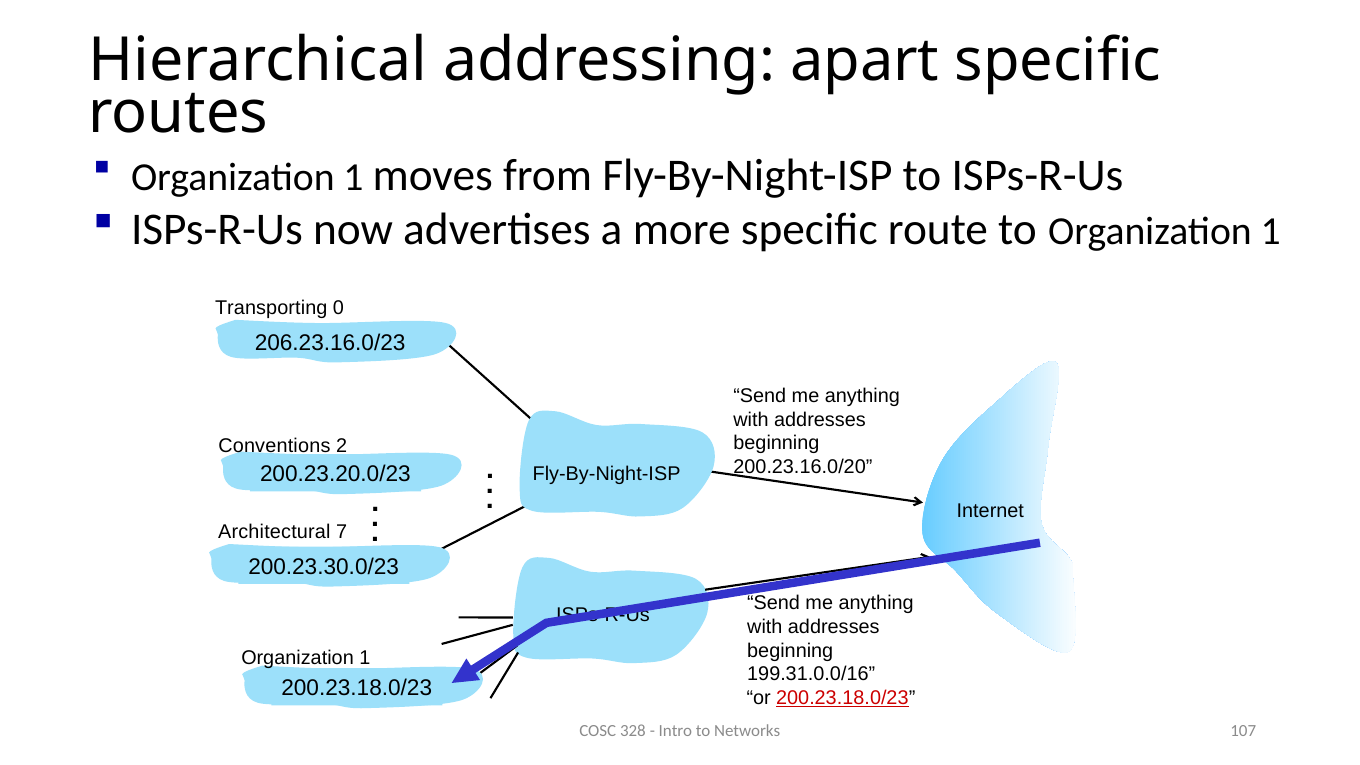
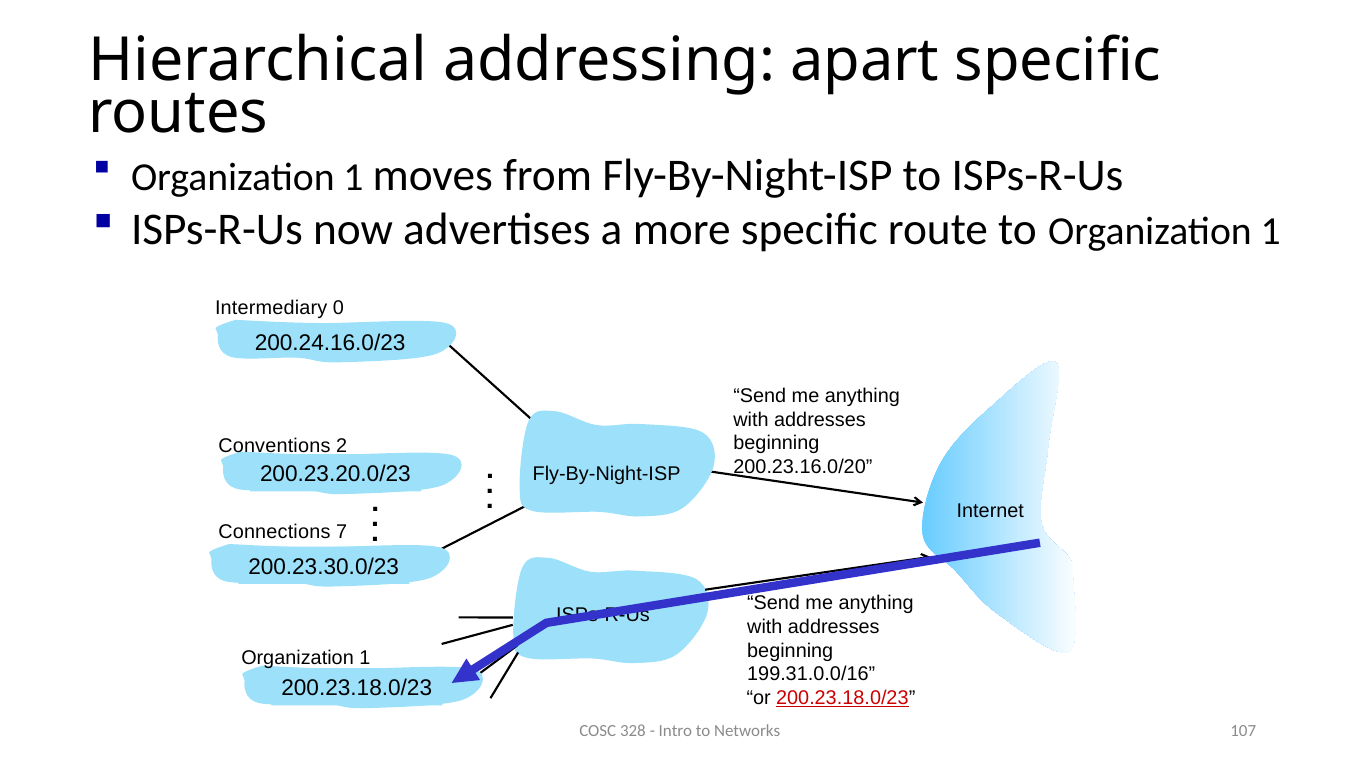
Transporting: Transporting -> Intermediary (271, 308)
206.23.16.0/23: 206.23.16.0/23 -> 200.24.16.0/23 (330, 343)
Architectural: Architectural -> Connections (274, 532)
